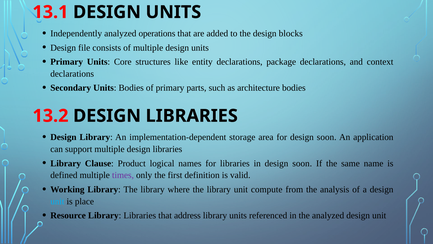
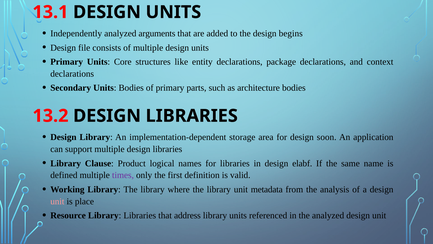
operations: operations -> arguments (157, 33)
blocks: blocks -> begins (291, 33)
in design soon: soon -> elabf (302, 163)
compute: compute -> metadata (267, 189)
unit colour: light blue -> pink (57, 201)
